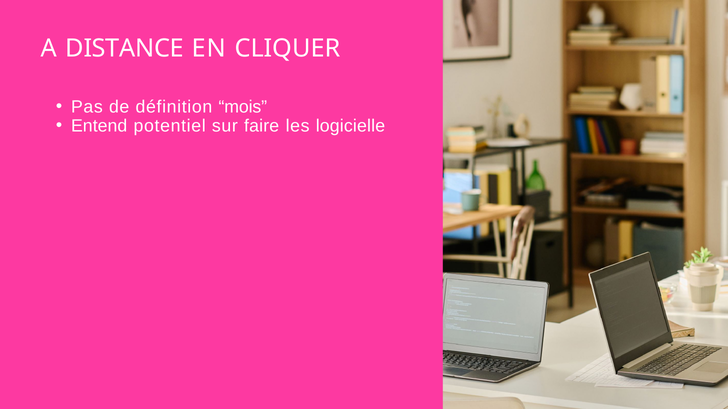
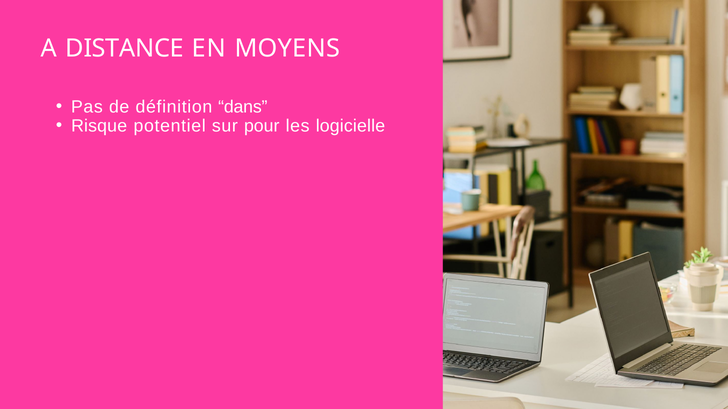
CLIQUER: CLIQUER -> MOYENS (287, 49)
mois: mois -> dans (243, 107)
Entend: Entend -> Risque (99, 126)
faire: faire -> pour (262, 126)
